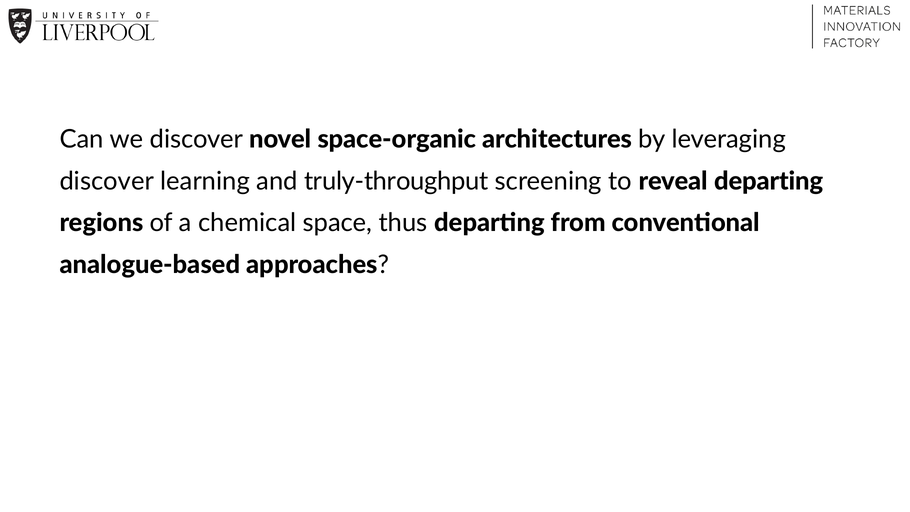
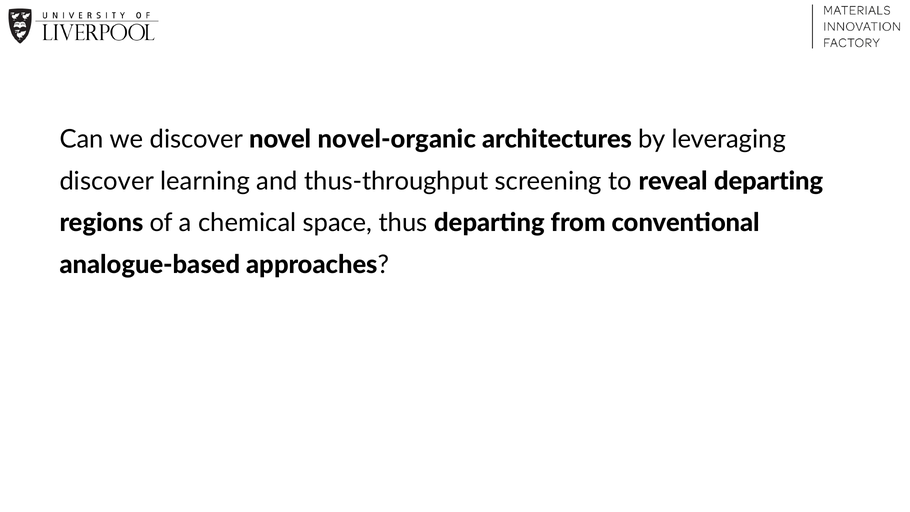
space-organic: space-organic -> novel-organic (397, 139)
truly-throughput: truly-throughput -> thus-throughput (396, 181)
